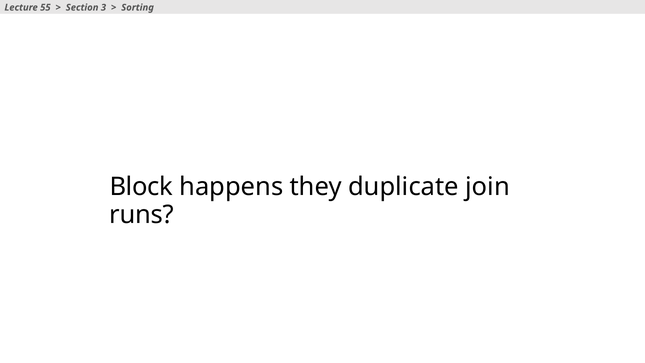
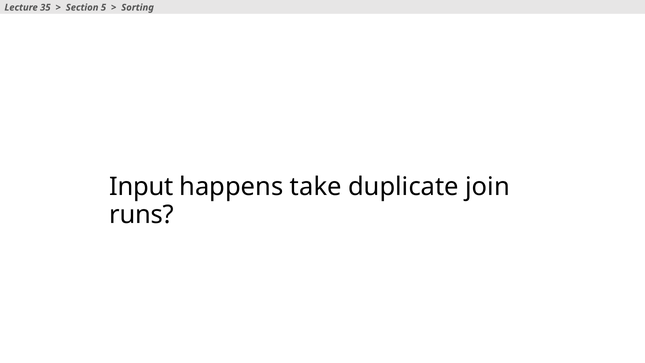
55: 55 -> 35 (45, 7)
3: 3 -> 5 (103, 7)
Block: Block -> Input (141, 187)
they: they -> take (316, 187)
